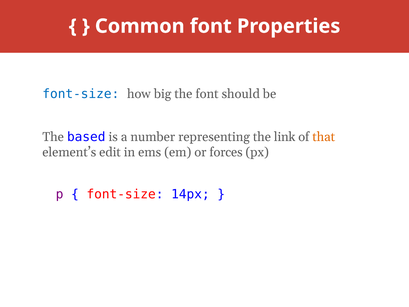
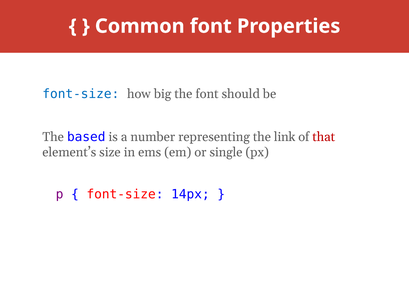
that colour: orange -> red (324, 137)
edit: edit -> size (110, 152)
forces: forces -> single (226, 152)
